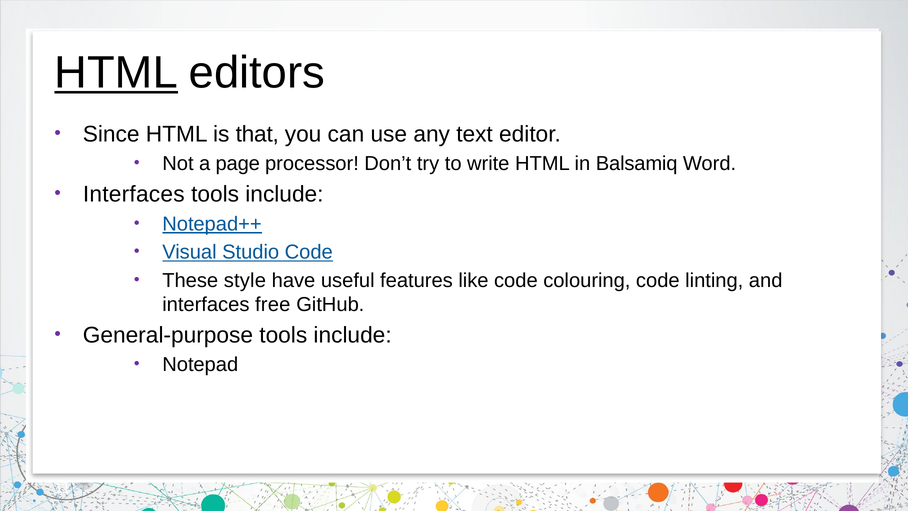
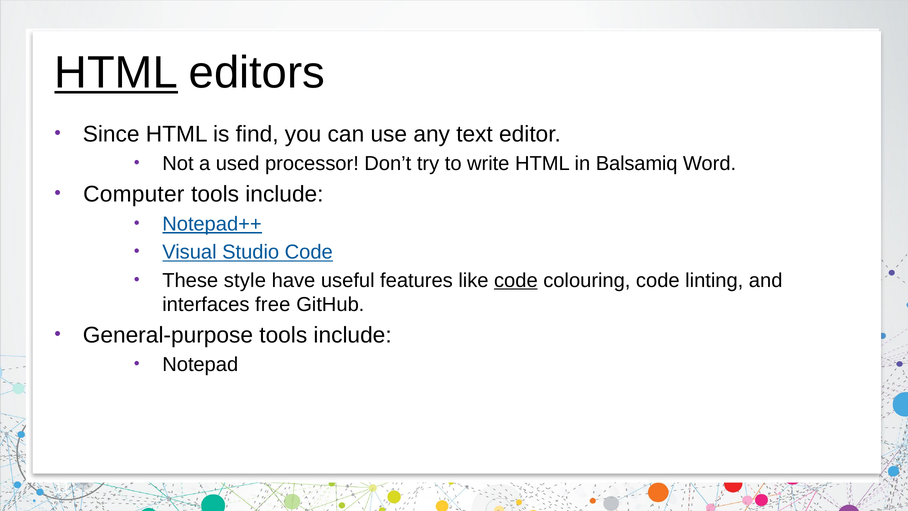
that: that -> find (257, 134)
page: page -> used (238, 164)
Interfaces: Interfaces -> Computer (134, 194)
code underline: none -> present (516, 280)
